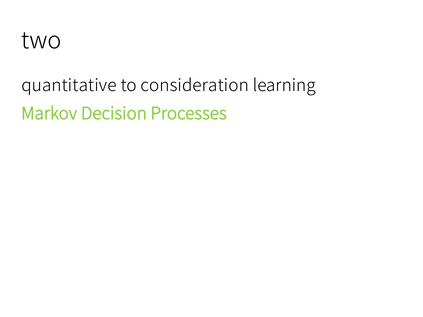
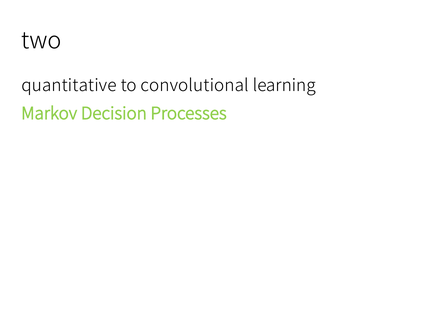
consideration: consideration -> convolutional (195, 86)
